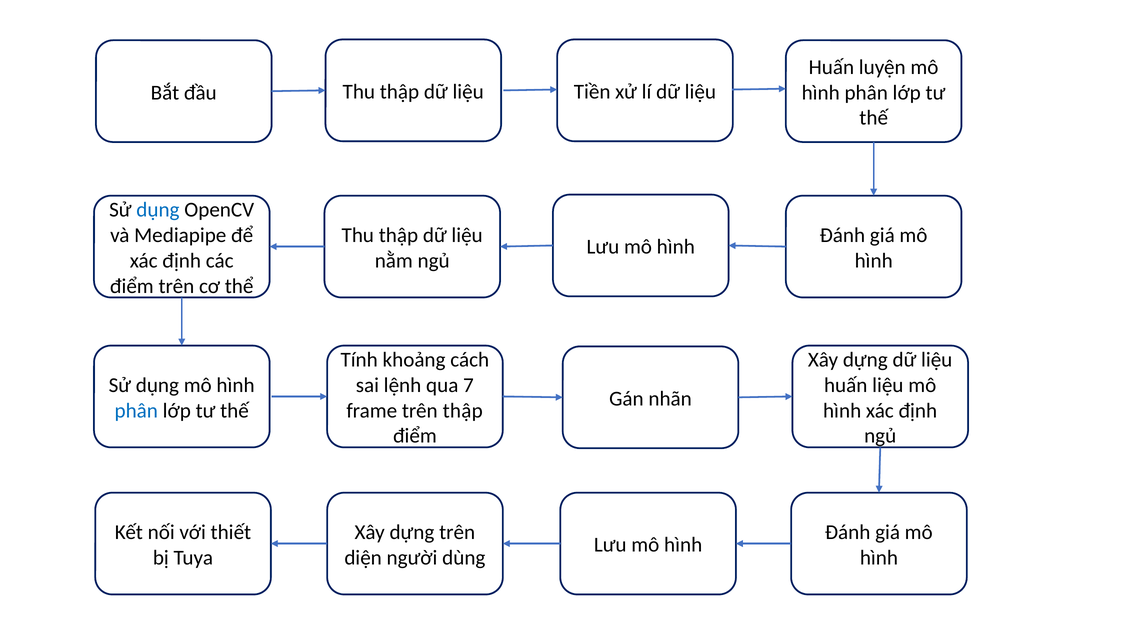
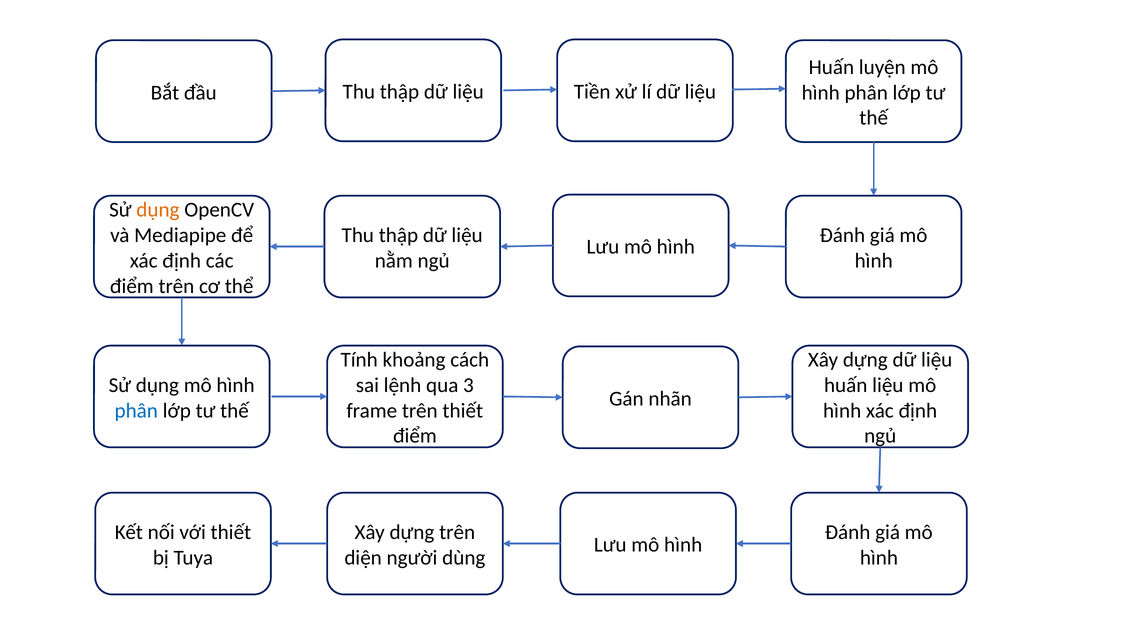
dụng colour: blue -> orange (158, 210)
7: 7 -> 3 (468, 385)
trên thập: thập -> thiết (463, 411)
